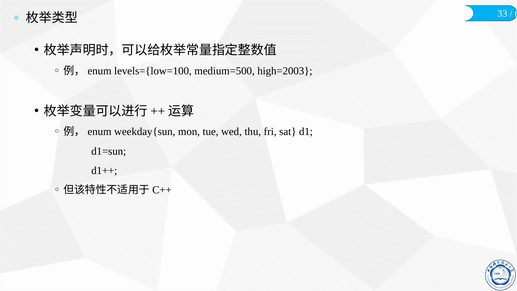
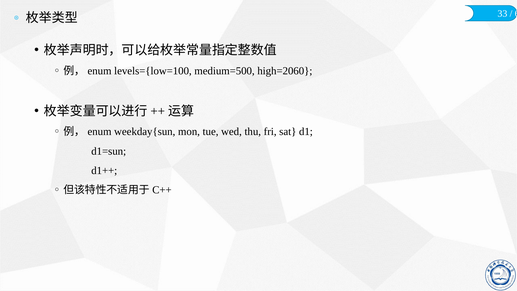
high=2003: high=2003 -> high=2060 (285, 71)
